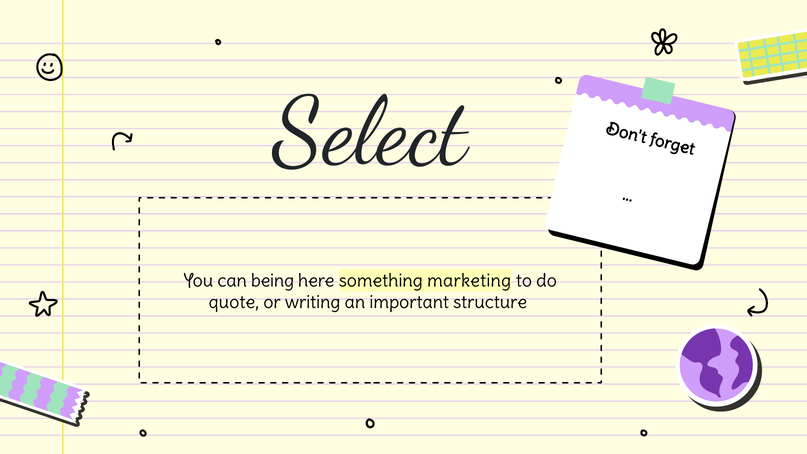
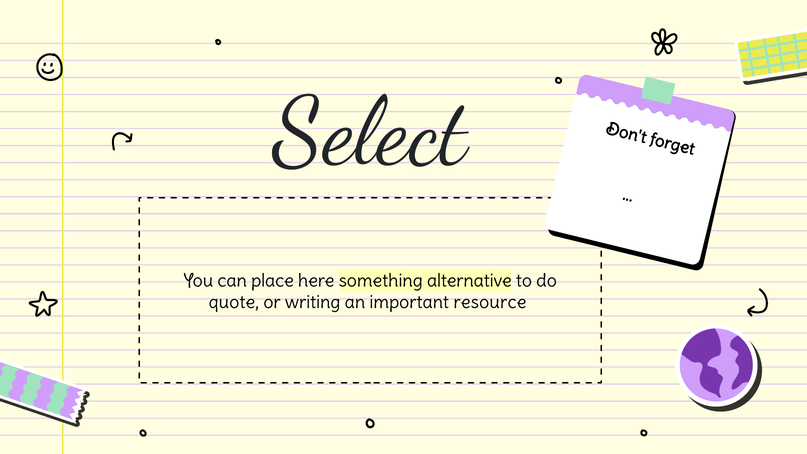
being: being -> place (272, 281)
marketing: marketing -> alternative (469, 281)
structure: structure -> resource (490, 302)
